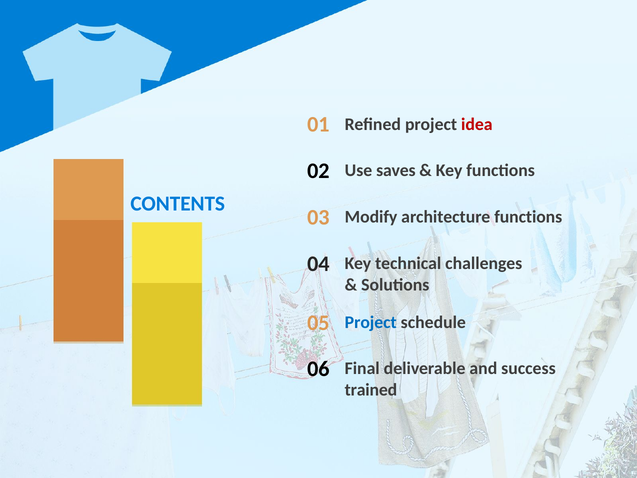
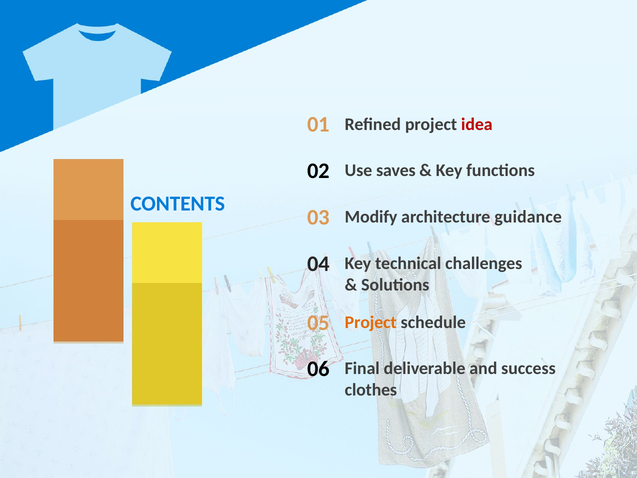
architecture functions: functions -> guidance (528, 217)
Project colour: blue -> orange (371, 322)
trained: trained -> clothes (371, 390)
